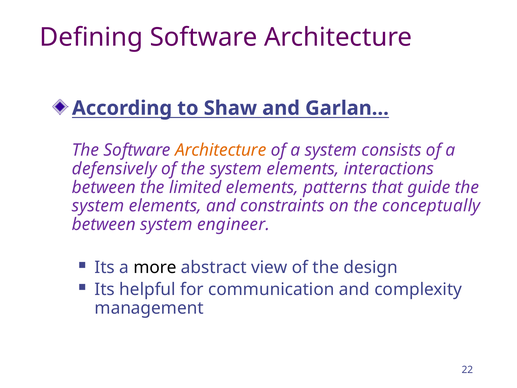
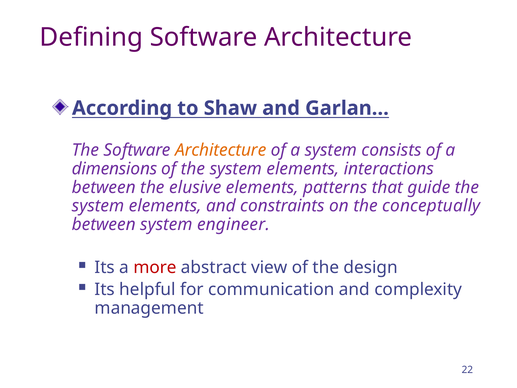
defensively: defensively -> dimensions (114, 169)
limited: limited -> elusive (195, 187)
more colour: black -> red (155, 267)
